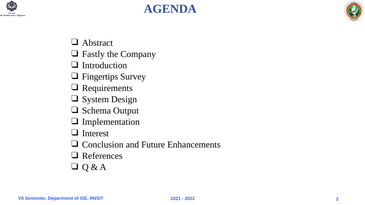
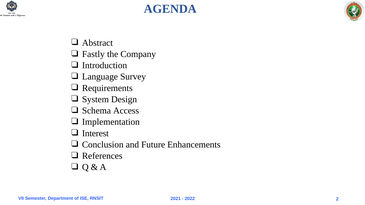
Fingertips: Fingertips -> Language (100, 77)
Output: Output -> Access (126, 111)
